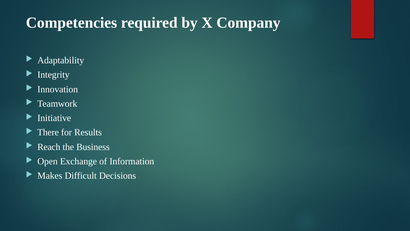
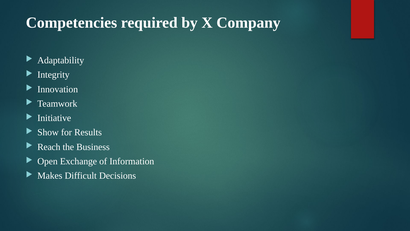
There: There -> Show (48, 132)
